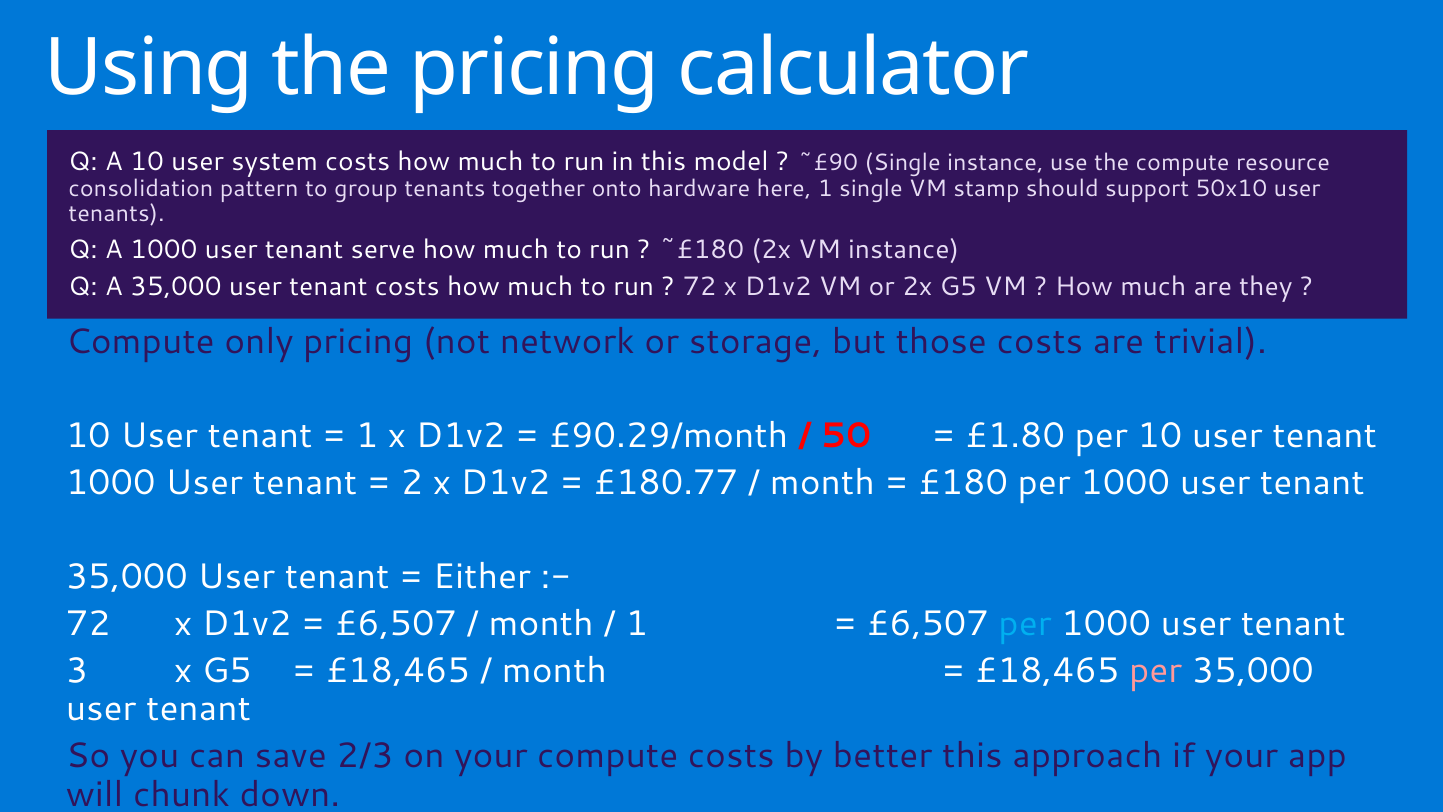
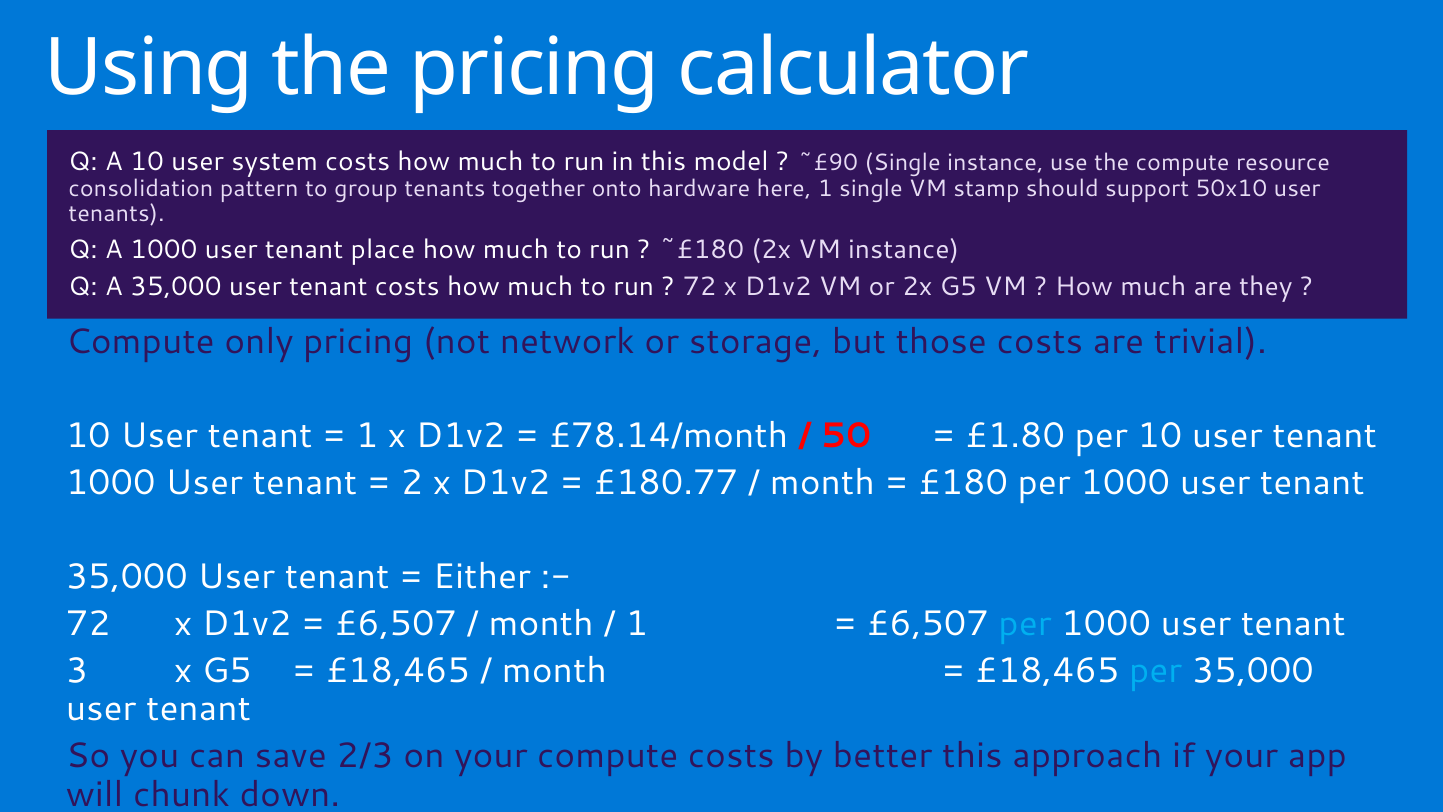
serve: serve -> place (383, 250)
£90.29/month: £90.29/month -> £78.14/month (668, 435)
per colour: pink -> light blue (1156, 671)
